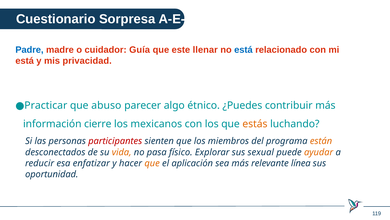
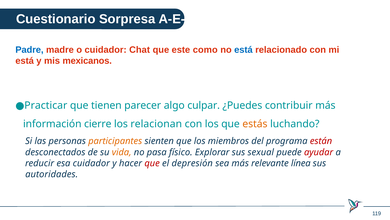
Guía: Guía -> Chat (140, 50)
llenar: llenar -> como (205, 50)
privacidad: privacidad -> mexicanos (87, 61)
abuso: abuso -> tienen (106, 105)
étnico: étnico -> culpar (204, 105)
mexicanos: mexicanos -> relacionan (156, 124)
participantes colour: red -> orange (115, 141)
están colour: orange -> red (321, 141)
ayudar colour: orange -> red (319, 152)
esa enfatizar: enfatizar -> cuidador (91, 163)
que colour: orange -> red (152, 163)
aplicación: aplicación -> depresión (192, 163)
oportunidad: oportunidad -> autoridades (52, 174)
